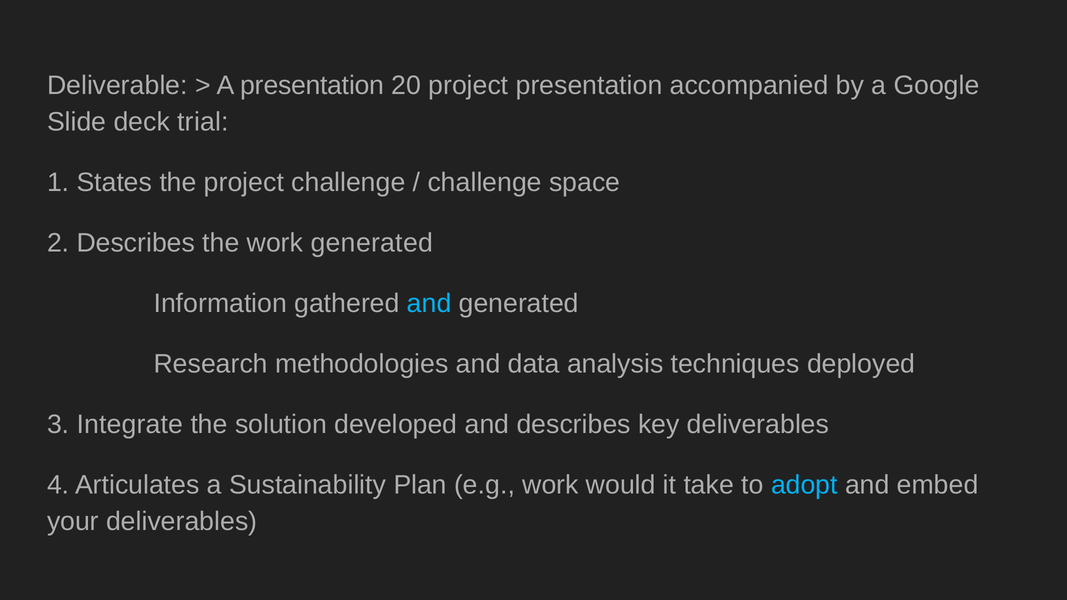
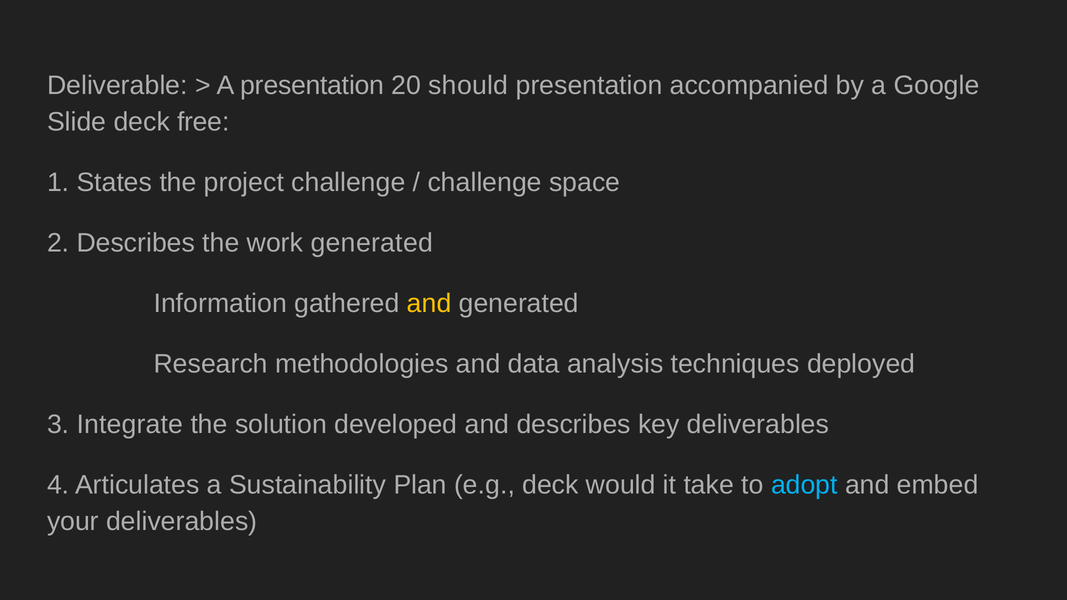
20 project: project -> should (468, 85)
trial: trial -> free (203, 122)
and colour: light blue -> yellow (429, 304)
e.g work: work -> deck (550, 485)
